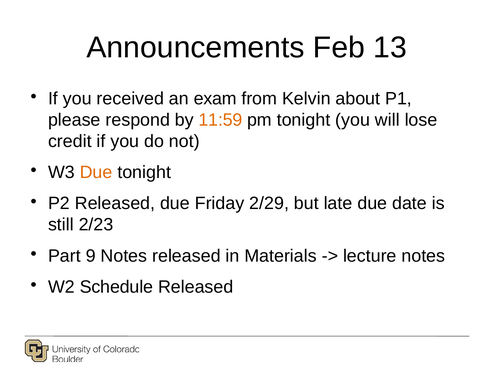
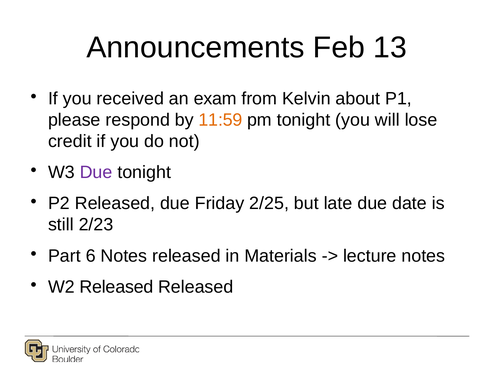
Due colour: orange -> purple (96, 173)
2/29: 2/29 -> 2/25 (269, 204)
9: 9 -> 6 (91, 256)
W2 Schedule: Schedule -> Released (116, 287)
